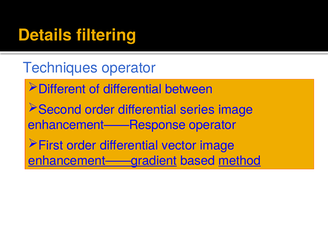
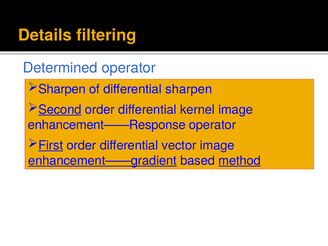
Techniques: Techniques -> Determined (60, 68)
Different: Different -> Sharpen (62, 89)
differential between: between -> sharpen (189, 89)
Second underline: none -> present (60, 110)
series: series -> kernel (197, 110)
First underline: none -> present (51, 145)
